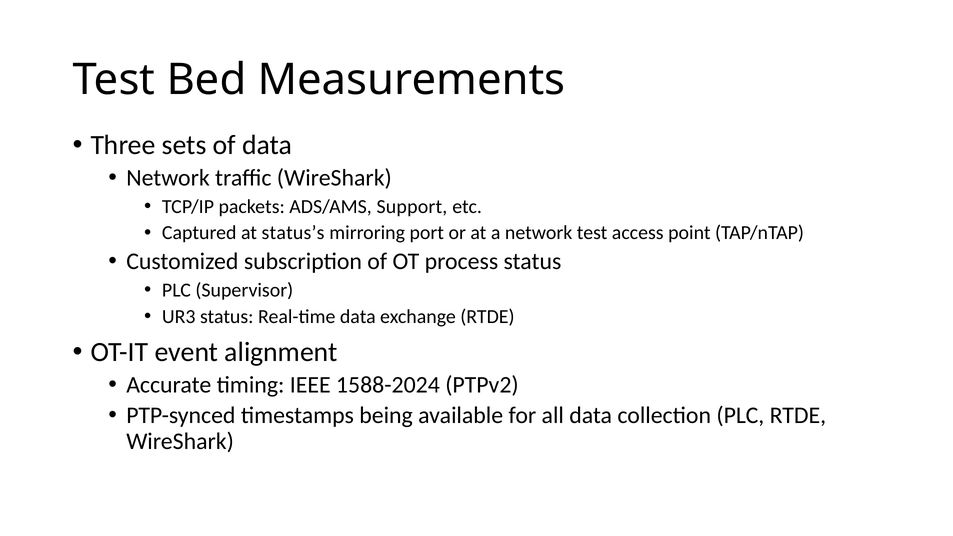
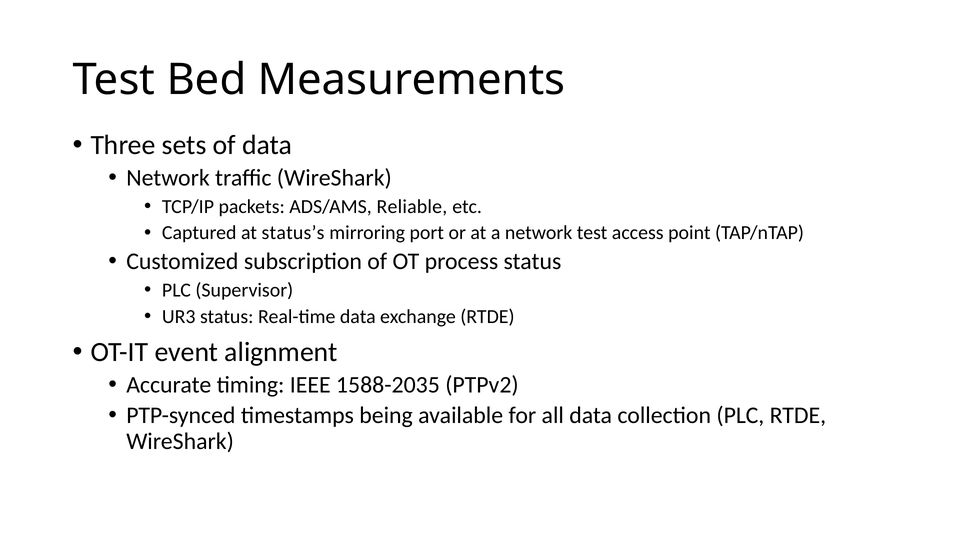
Support: Support -> Reliable (412, 207)
1588-2024: 1588-2024 -> 1588-2035 (388, 385)
